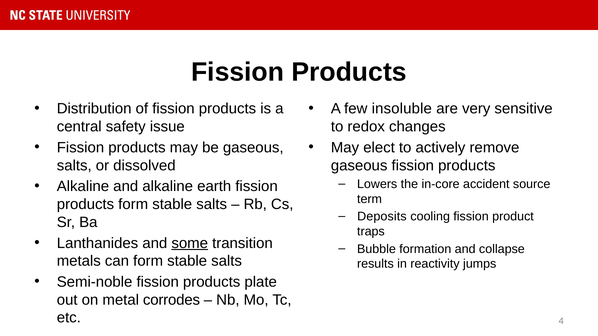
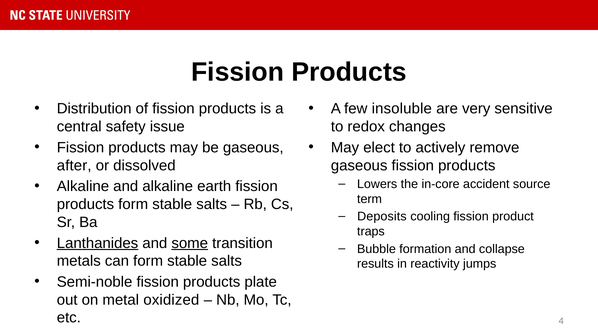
salts: salts -> after (74, 166)
Lanthanides underline: none -> present (98, 243)
corrodes: corrodes -> oxidized (171, 300)
